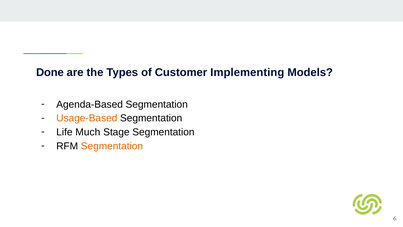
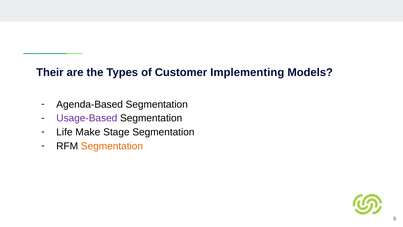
Done: Done -> Their (50, 72)
Usage-Based colour: orange -> purple (87, 118)
Much: Much -> Make (88, 132)
